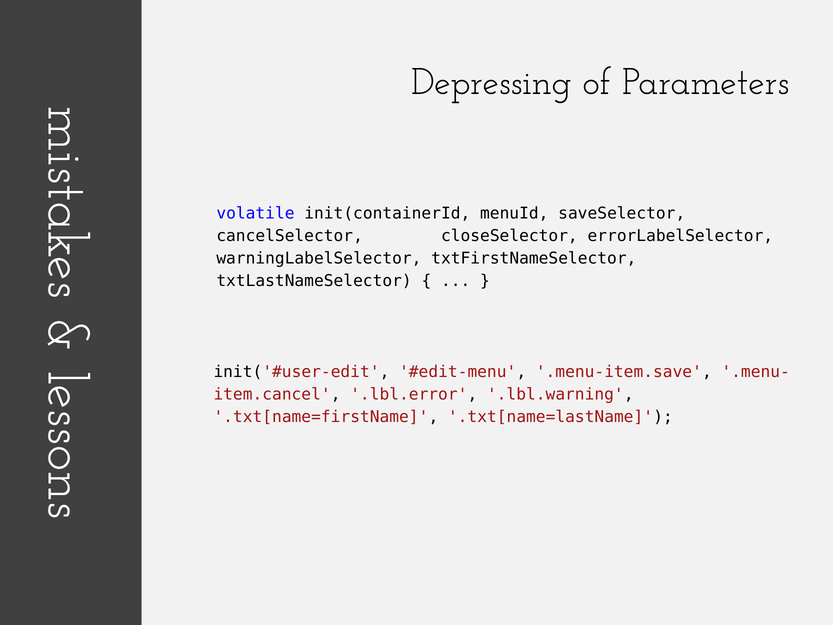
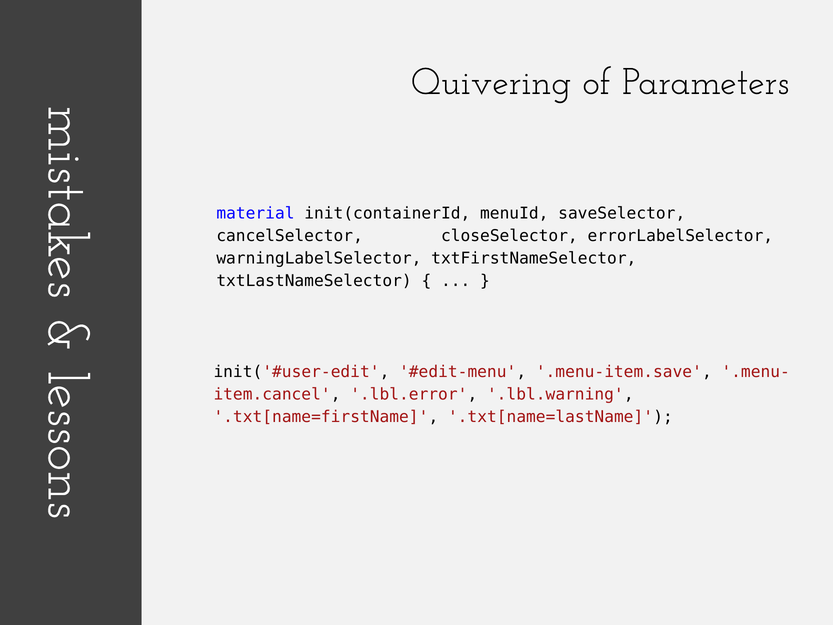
Depressing: Depressing -> Quivering (491, 82)
volatile: volatile -> material (255, 214)
